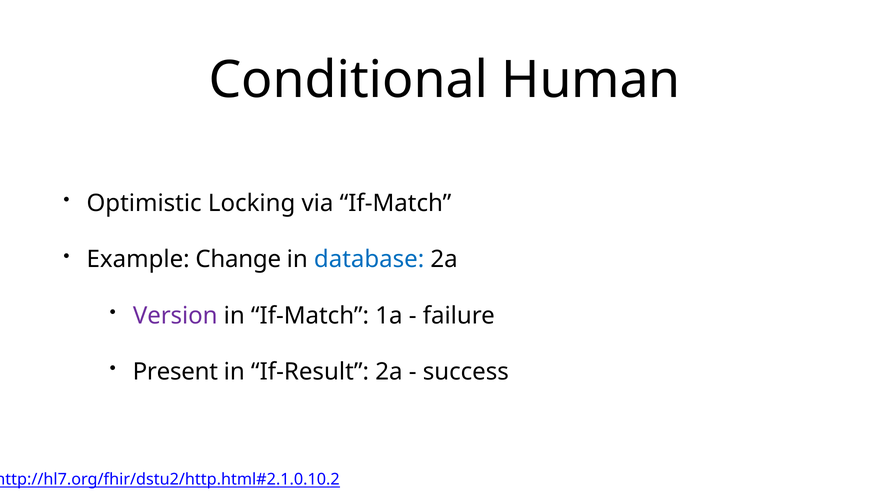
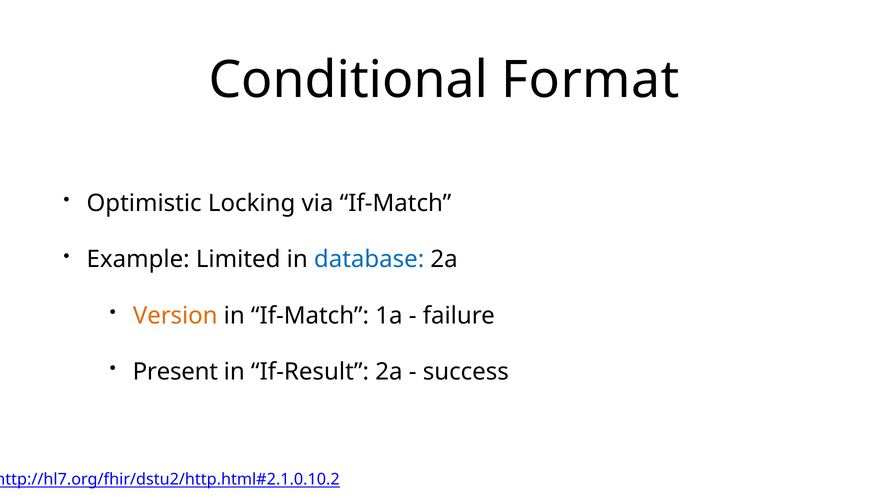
Human: Human -> Format (591, 80)
Change: Change -> Limited (238, 259)
Version colour: purple -> orange (175, 316)
